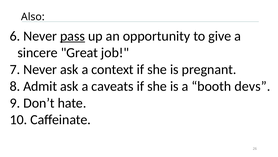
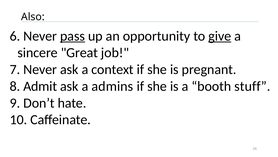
give underline: none -> present (220, 36)
caveats: caveats -> admins (112, 86)
devs: devs -> stuff (252, 86)
